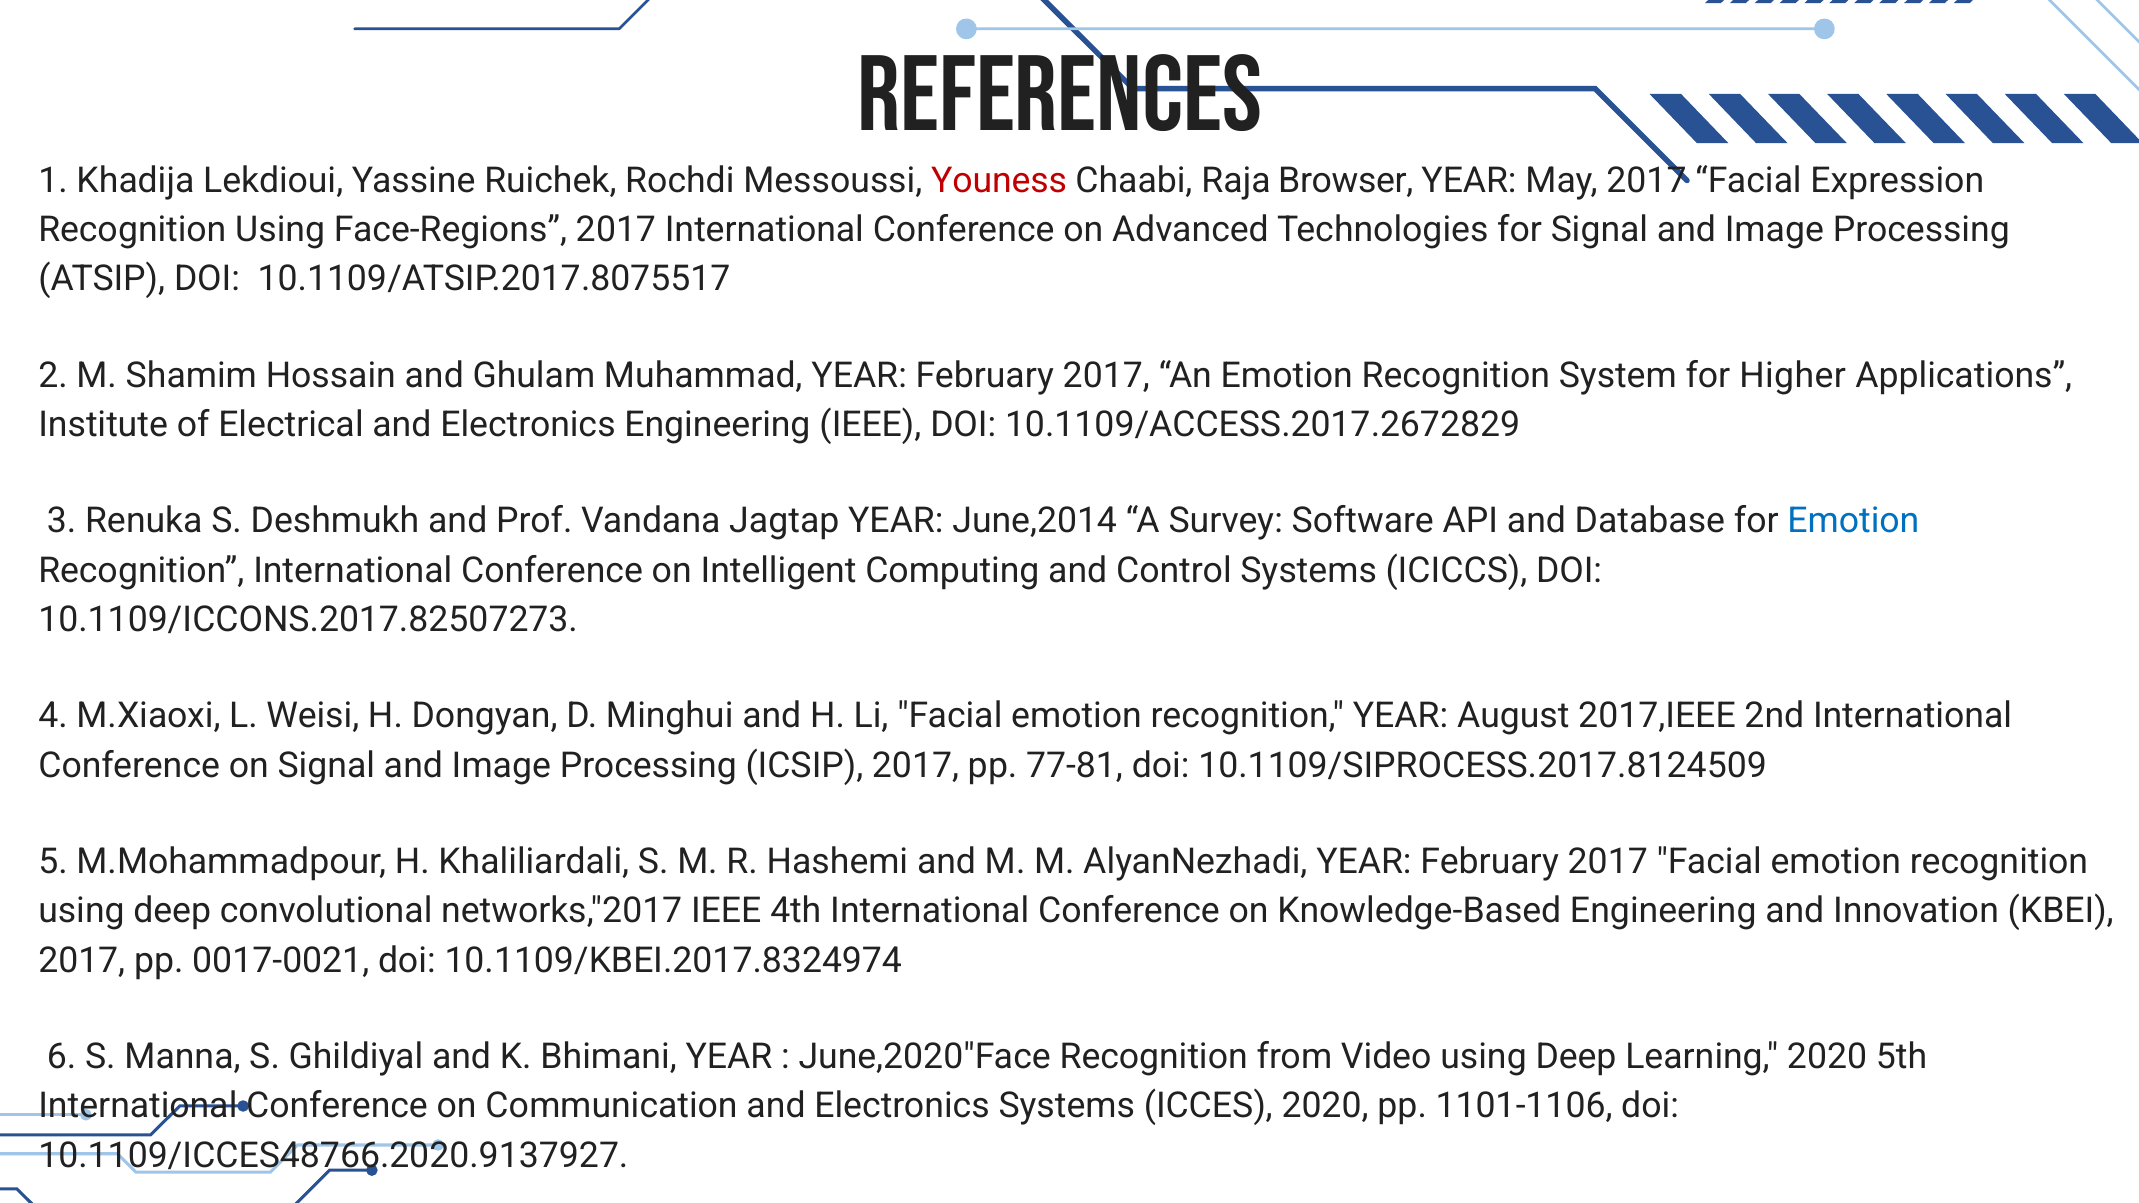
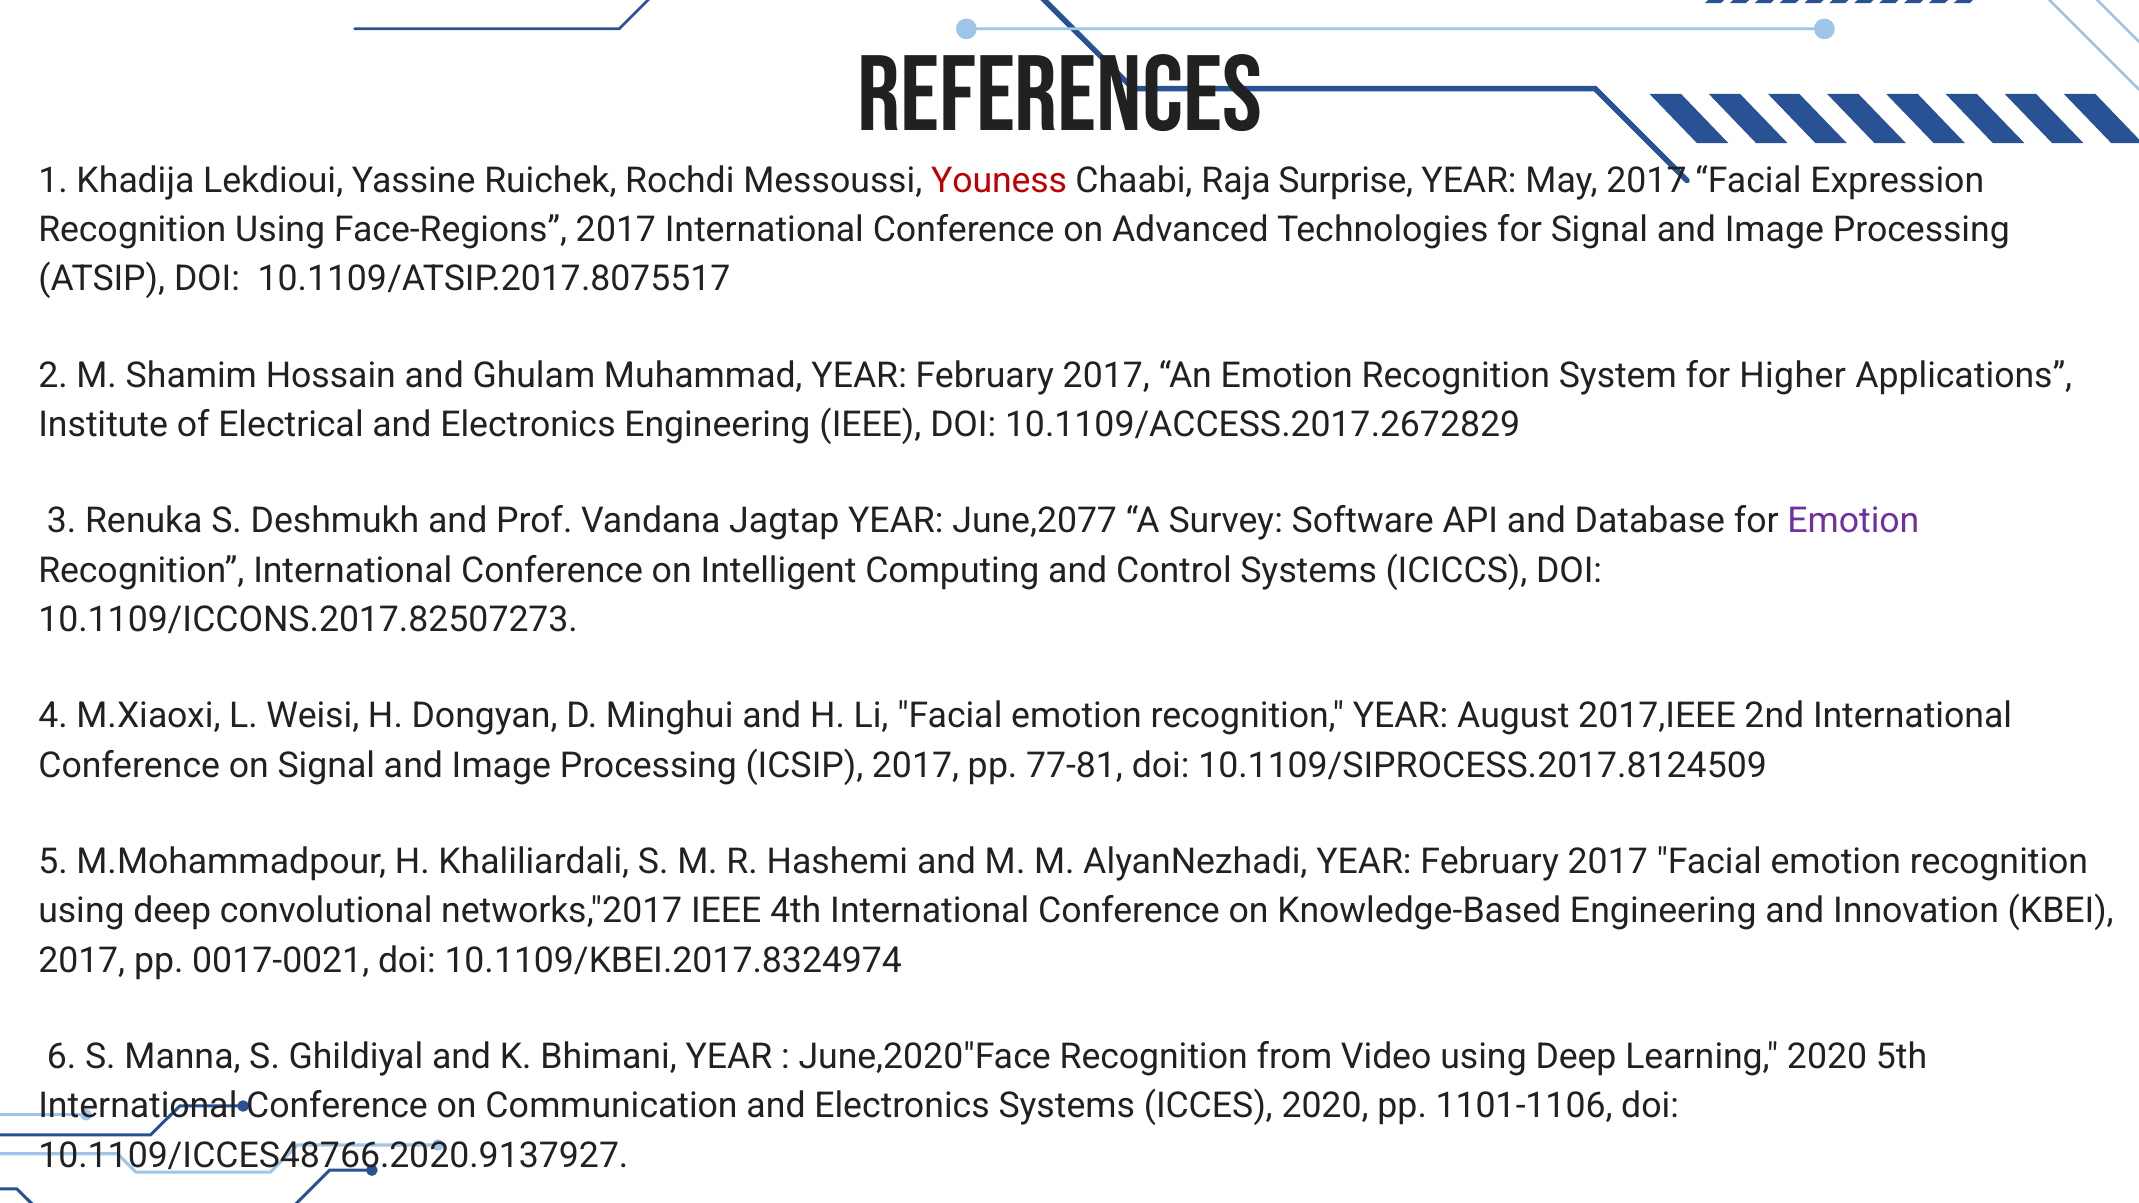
Browser: Browser -> Surprise (1346, 180)
June,2014: June,2014 -> June,2077 (1035, 521)
Emotion colour: blue -> purple (1853, 521)
